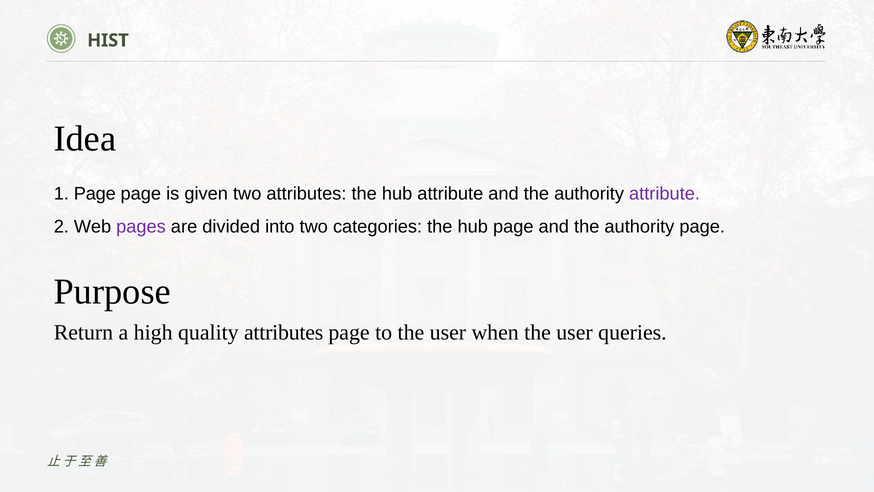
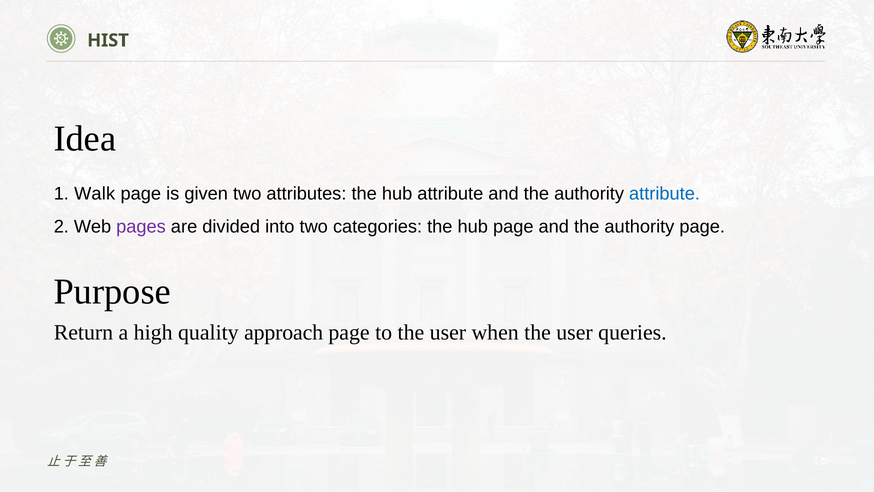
1 Page: Page -> Walk (95, 194)
attribute colour: purple -> blue (665, 194)
quality attributes: attributes -> approach (284, 332)
